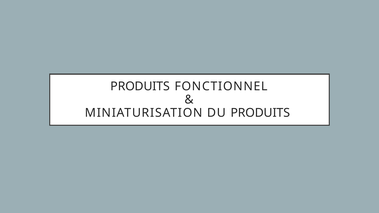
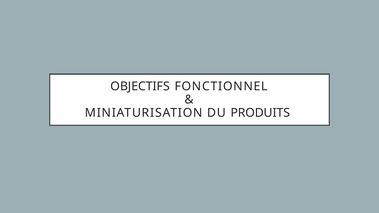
PRODUITS: PRODUITS -> OBJECTIFS (140, 86)
